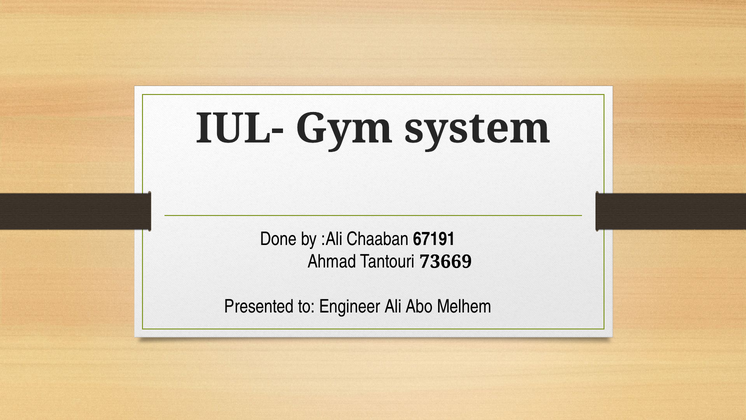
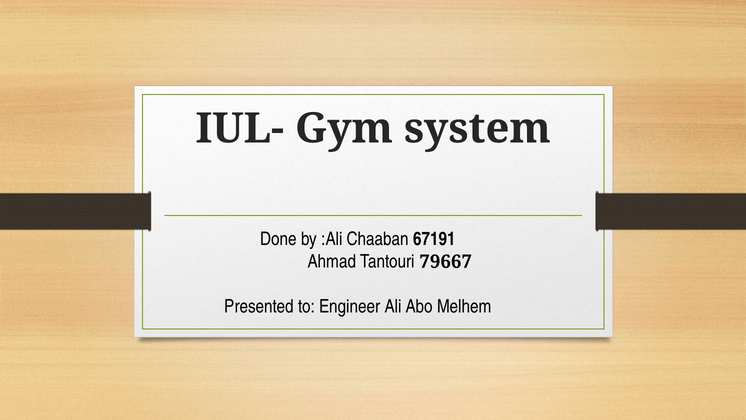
73669: 73669 -> 79667 (446, 261)
